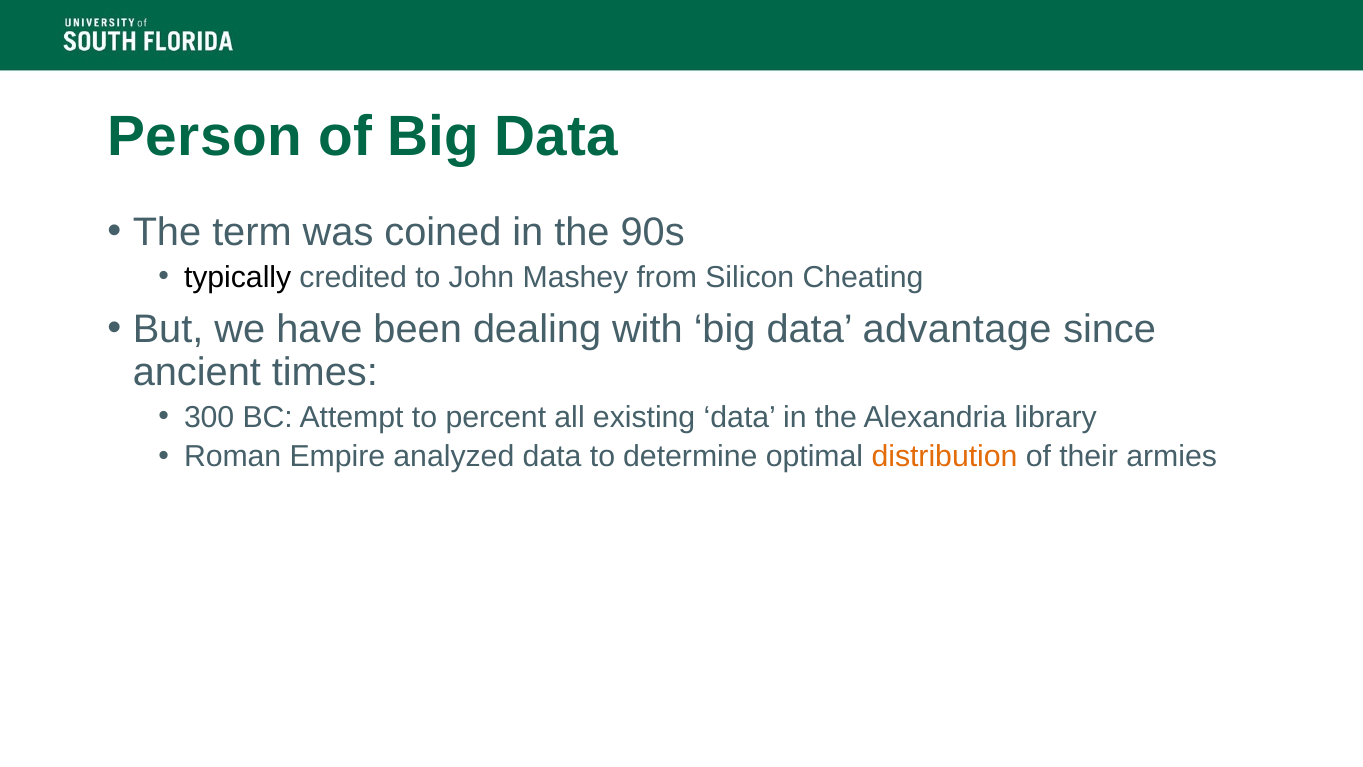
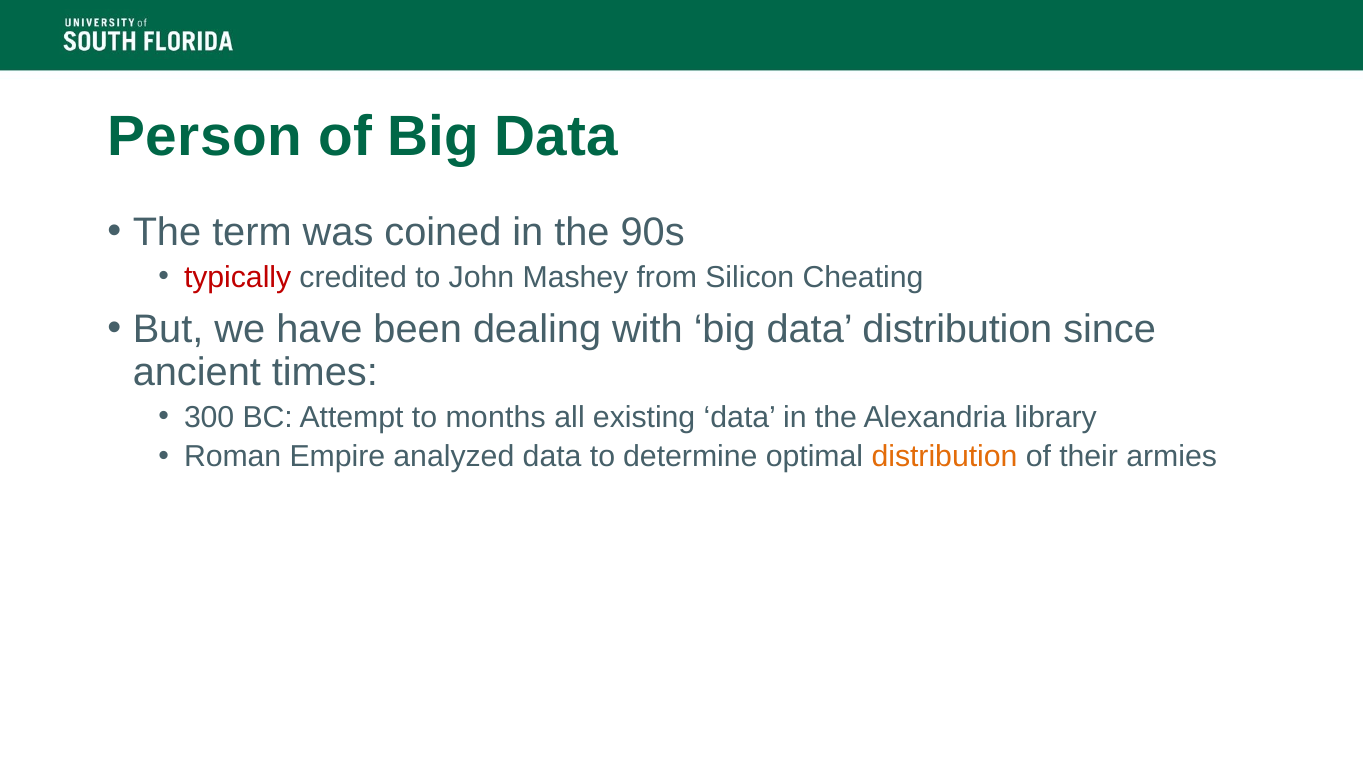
typically colour: black -> red (238, 277)
data advantage: advantage -> distribution (957, 329)
percent: percent -> months (496, 417)
